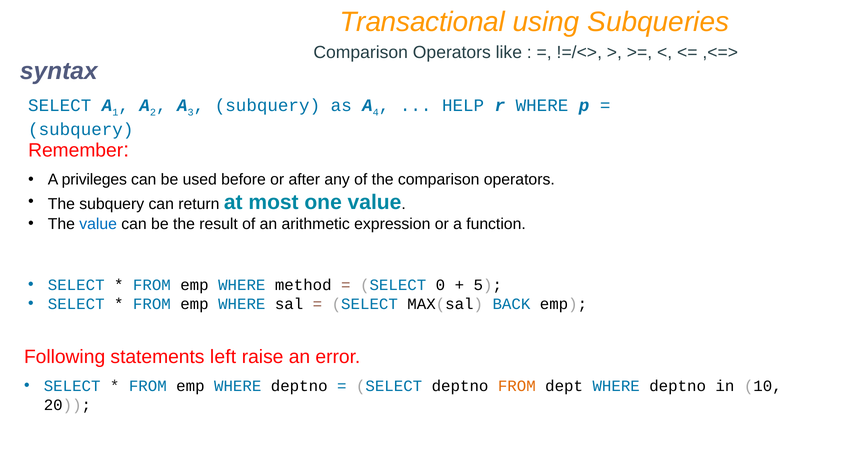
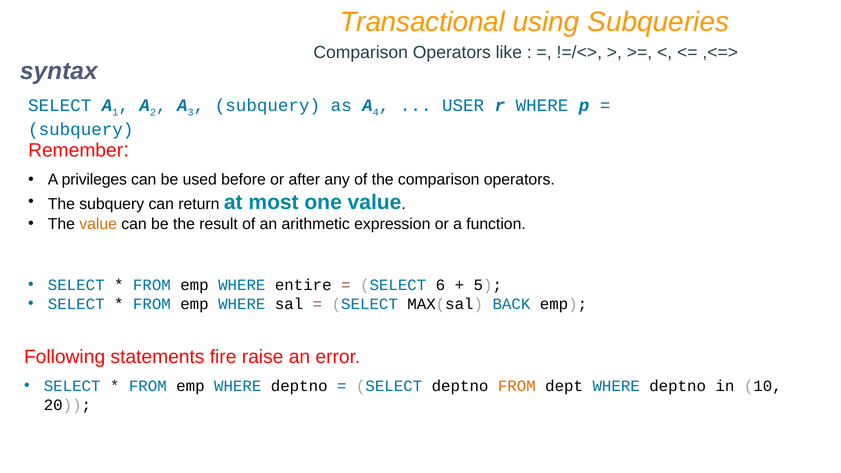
HELP: HELP -> USER (463, 105)
value colour: blue -> orange (98, 224)
method: method -> entire (303, 285)
0: 0 -> 6 (440, 285)
left: left -> fire (223, 357)
